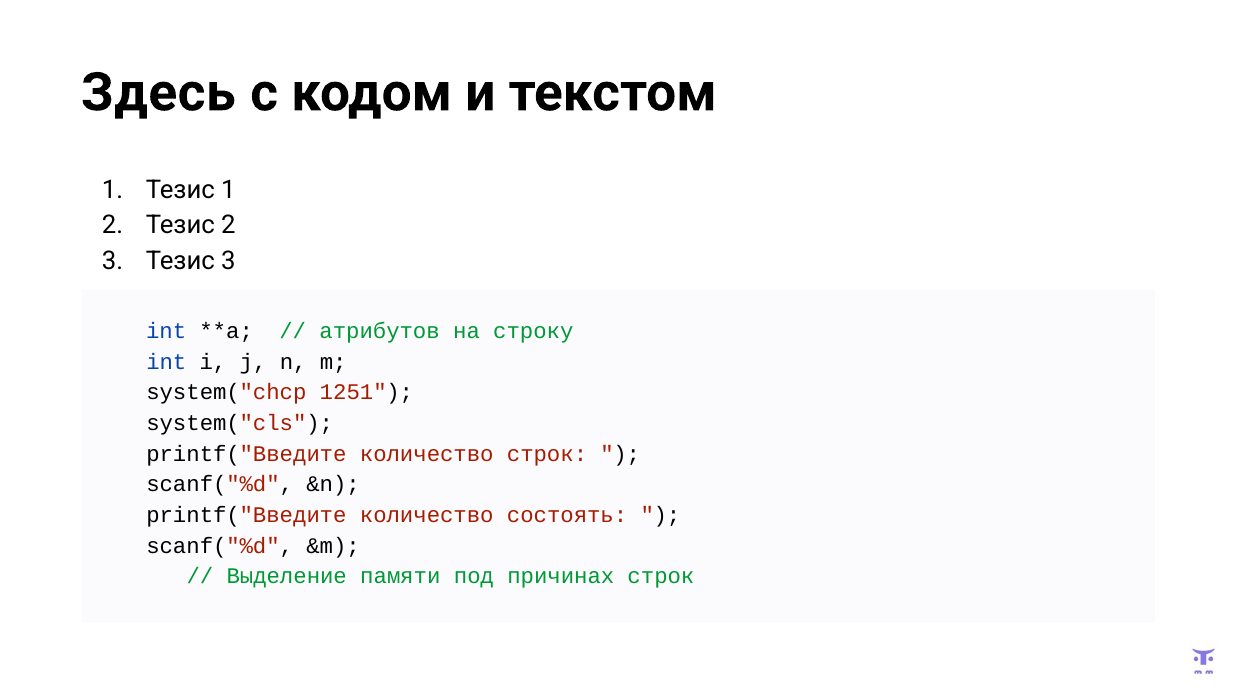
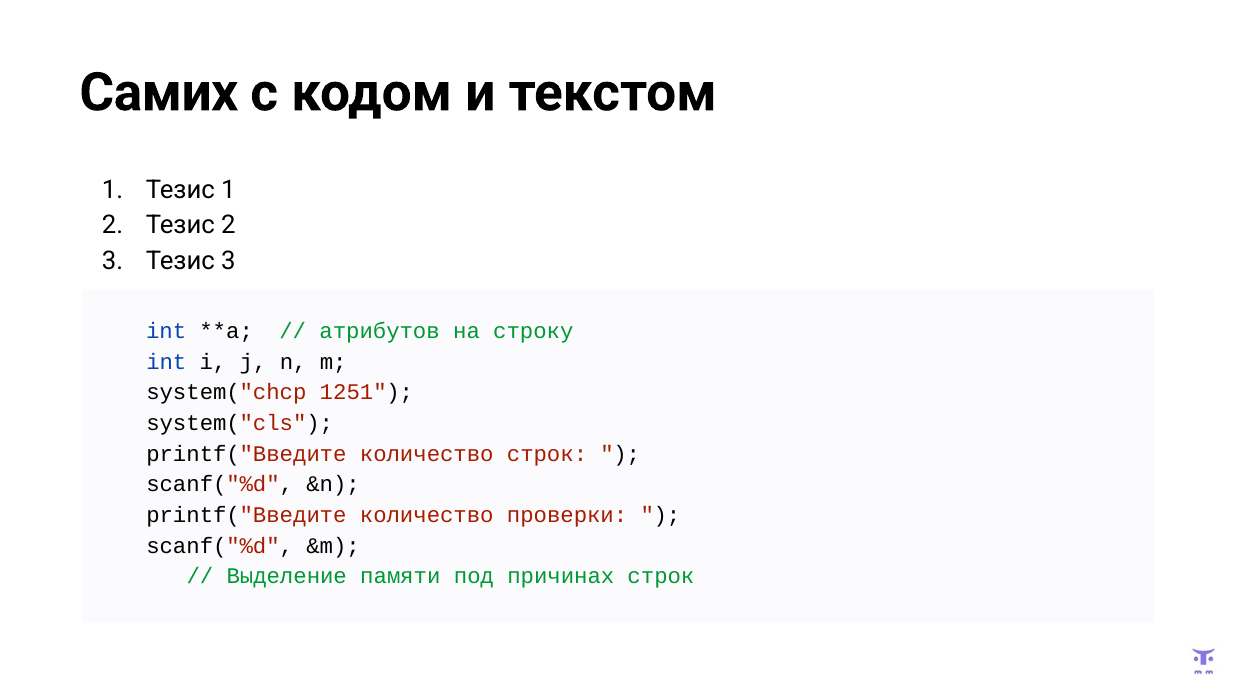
Здесь: Здесь -> Самих (159, 93)
состоять: состоять -> проверки (567, 515)
